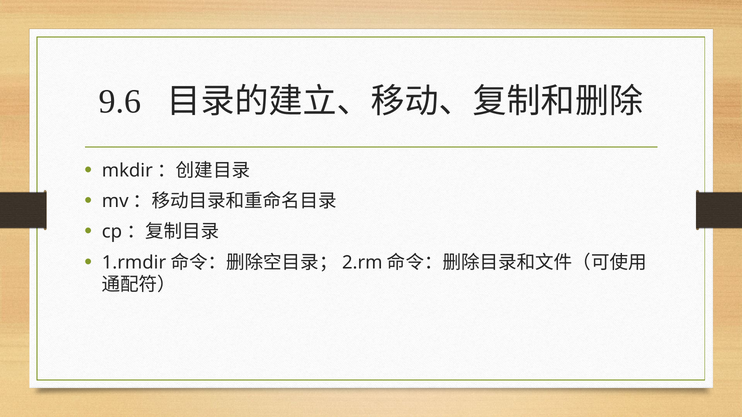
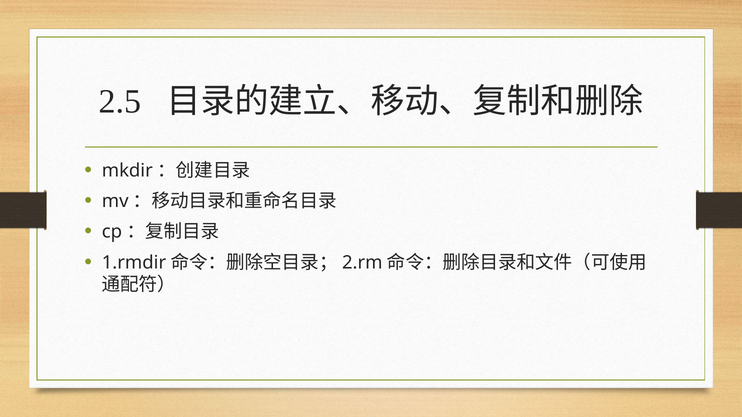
9.6: 9.6 -> 2.5 (120, 102)
